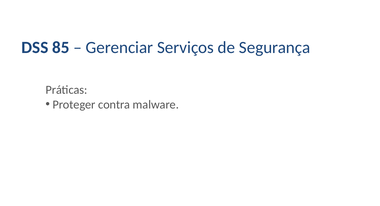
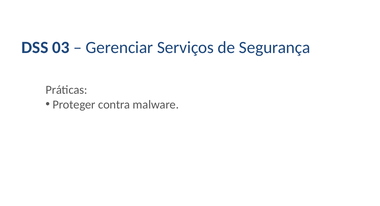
85: 85 -> 03 (61, 48)
